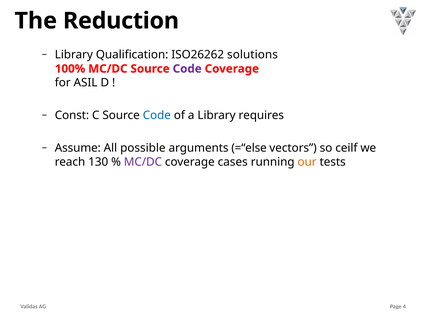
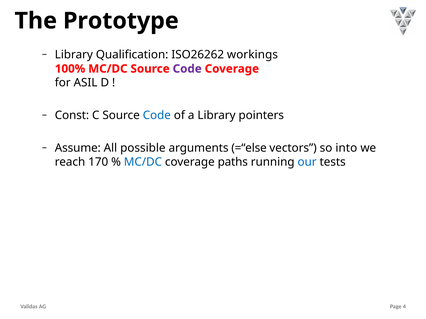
Reduction: Reduction -> Prototype (121, 21)
solutions: solutions -> workings (252, 55)
requires: requires -> pointers (261, 116)
ceilf: ceilf -> into (346, 148)
130: 130 -> 170 (98, 162)
MC/DC colour: purple -> blue (143, 162)
cases: cases -> paths (233, 162)
our colour: orange -> blue (307, 162)
